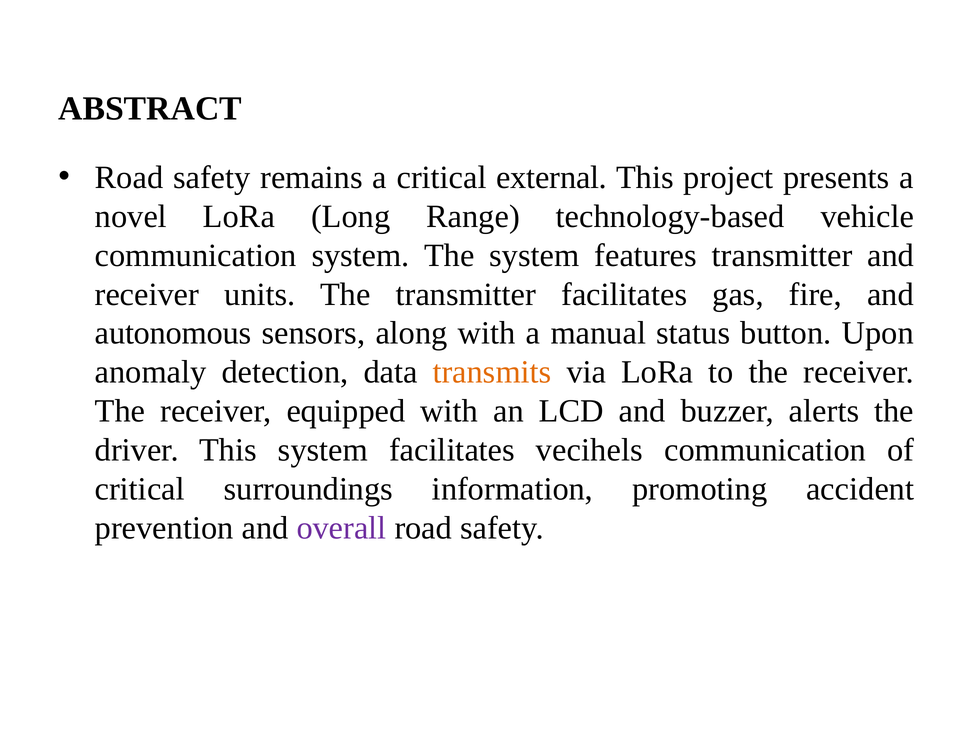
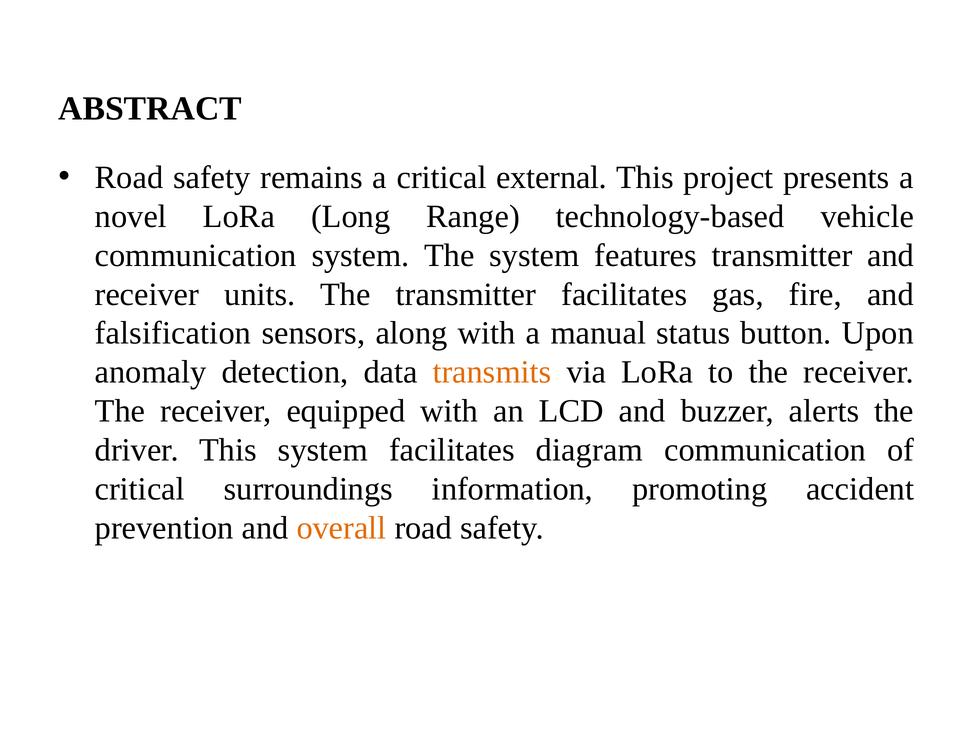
autonomous: autonomous -> falsification (173, 333)
vecihels: vecihels -> diagram (590, 450)
overall colour: purple -> orange (341, 528)
